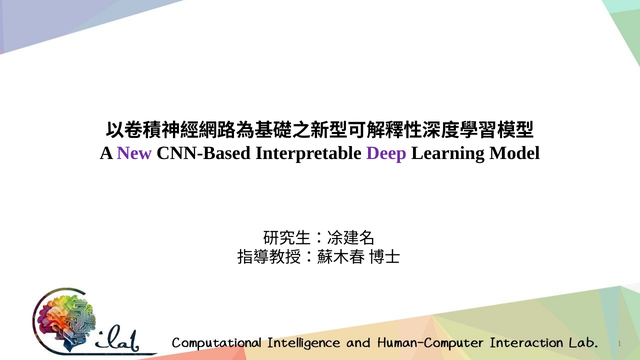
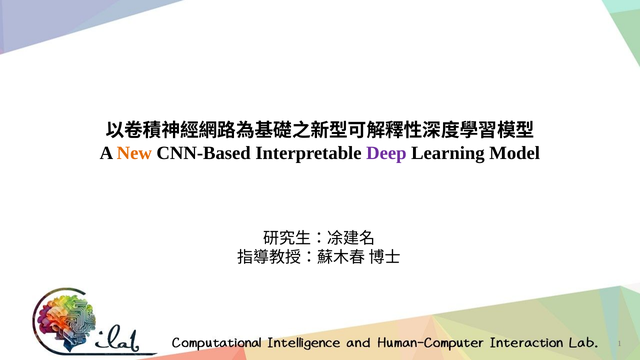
New colour: purple -> orange (134, 153)
